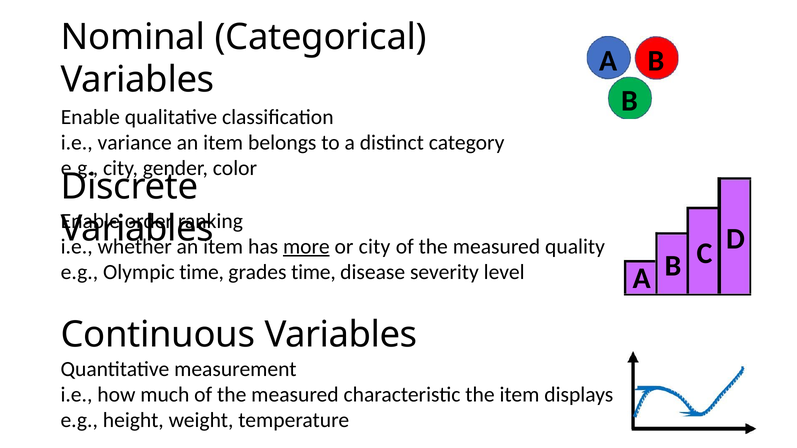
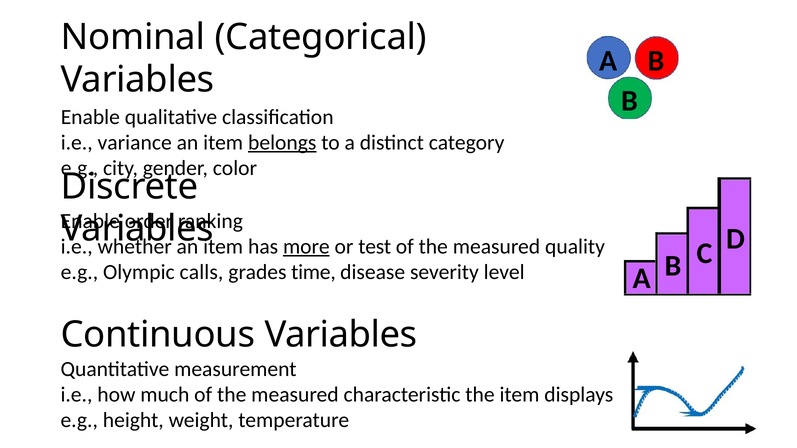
belongs underline: none -> present (282, 143)
or city: city -> test (375, 247)
Olympic time: time -> calls (201, 273)
